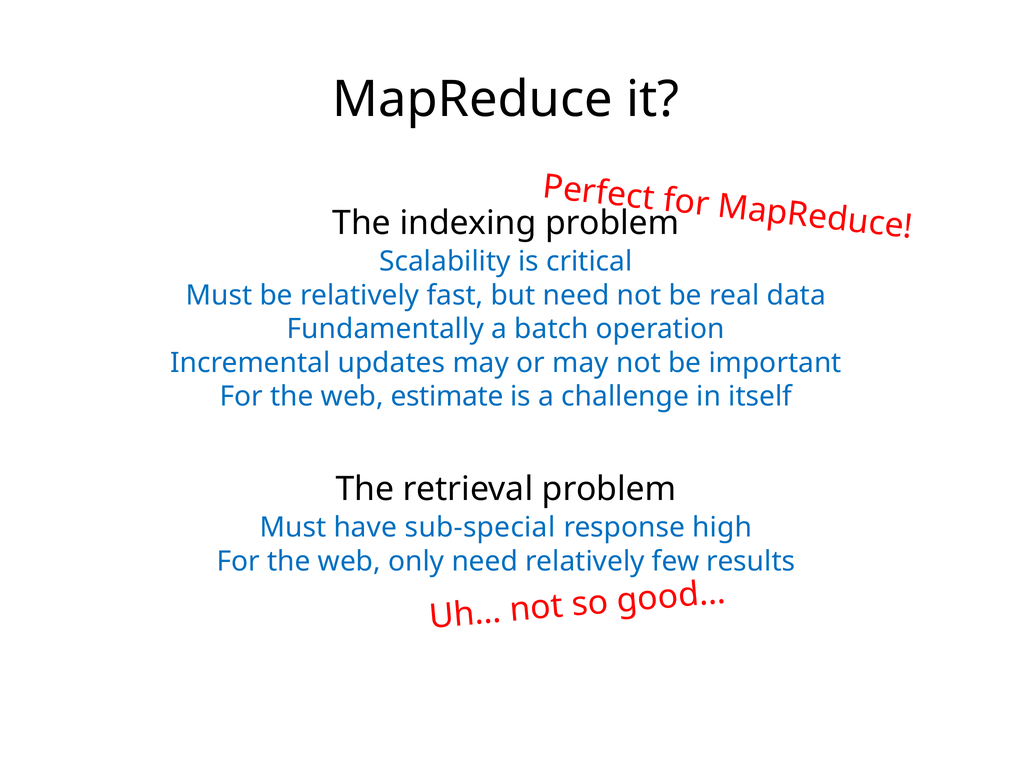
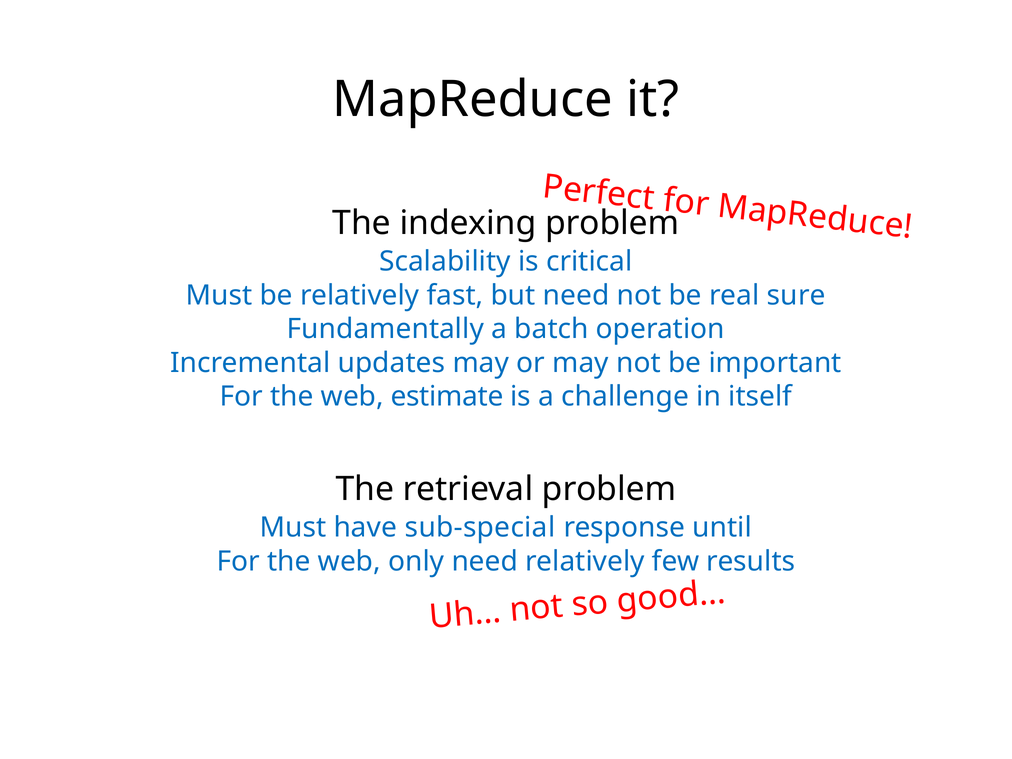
data: data -> sure (796, 295)
high: high -> until (722, 528)
